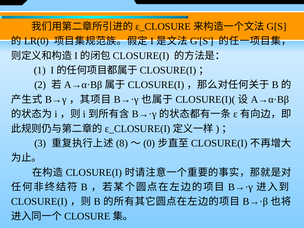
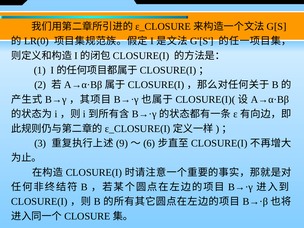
8: 8 -> 9 (122, 143)
0: 0 -> 6 (149, 143)
